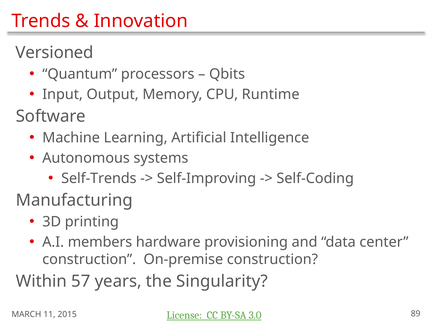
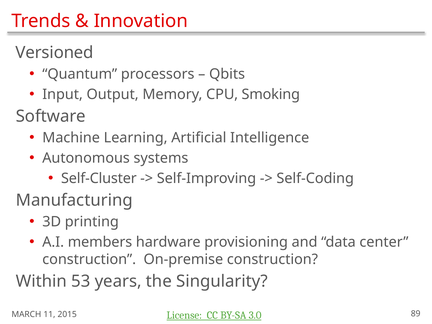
Runtime: Runtime -> Smoking (271, 94)
Self-Trends: Self-Trends -> Self-Cluster (99, 178)
57: 57 -> 53 (81, 281)
